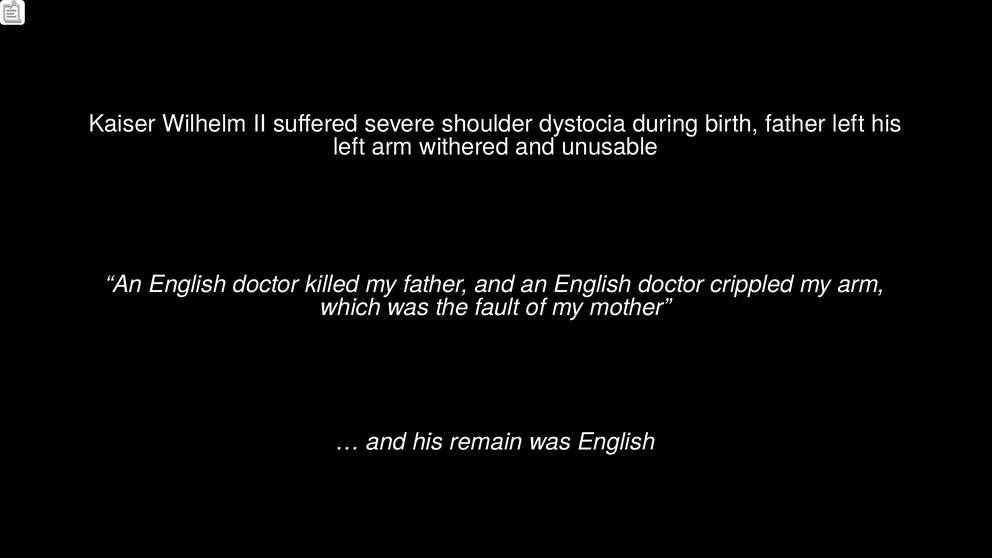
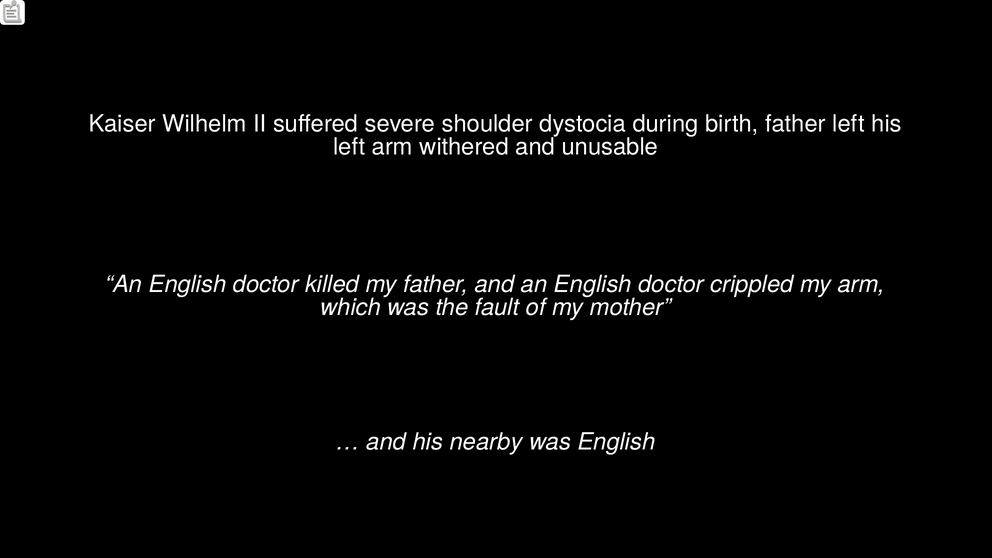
remain: remain -> nearby (486, 442)
